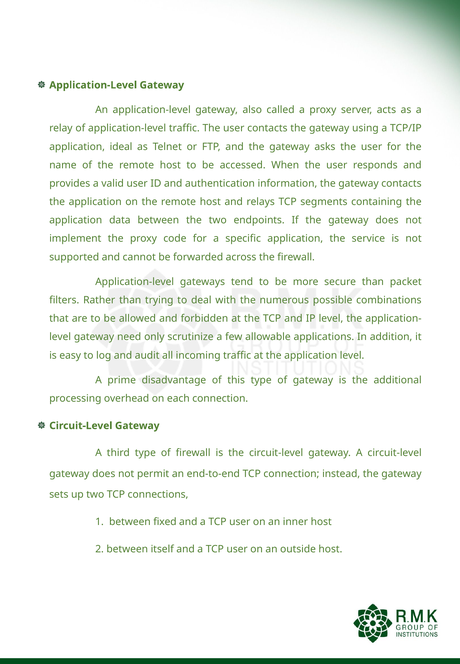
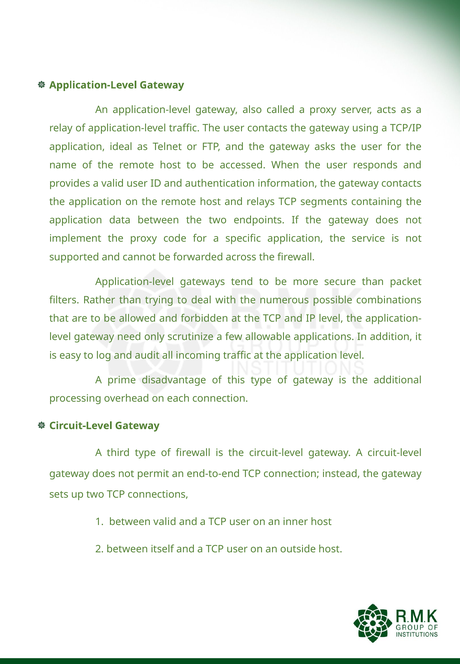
between fixed: fixed -> valid (165, 522)
